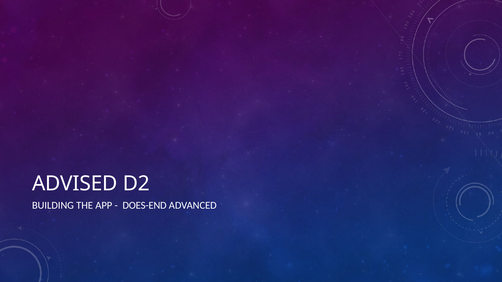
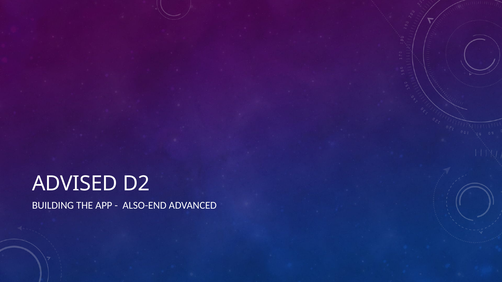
DOES-END: DOES-END -> ALSO-END (144, 206)
